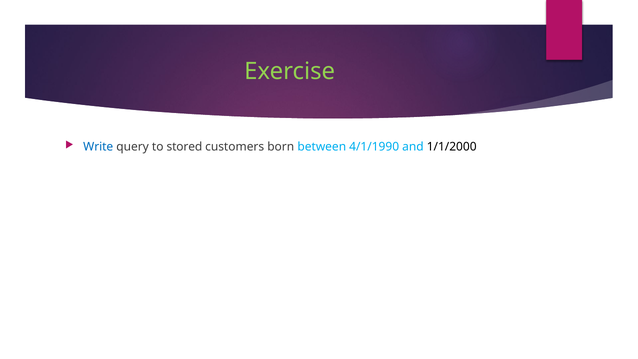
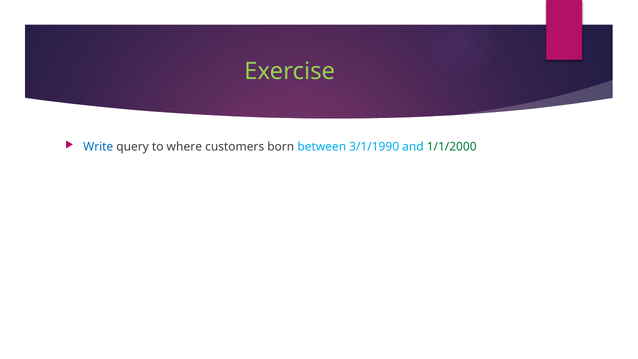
stored: stored -> where (184, 147)
4/1/1990: 4/1/1990 -> 3/1/1990 (374, 147)
1/1/2000 colour: black -> green (452, 147)
